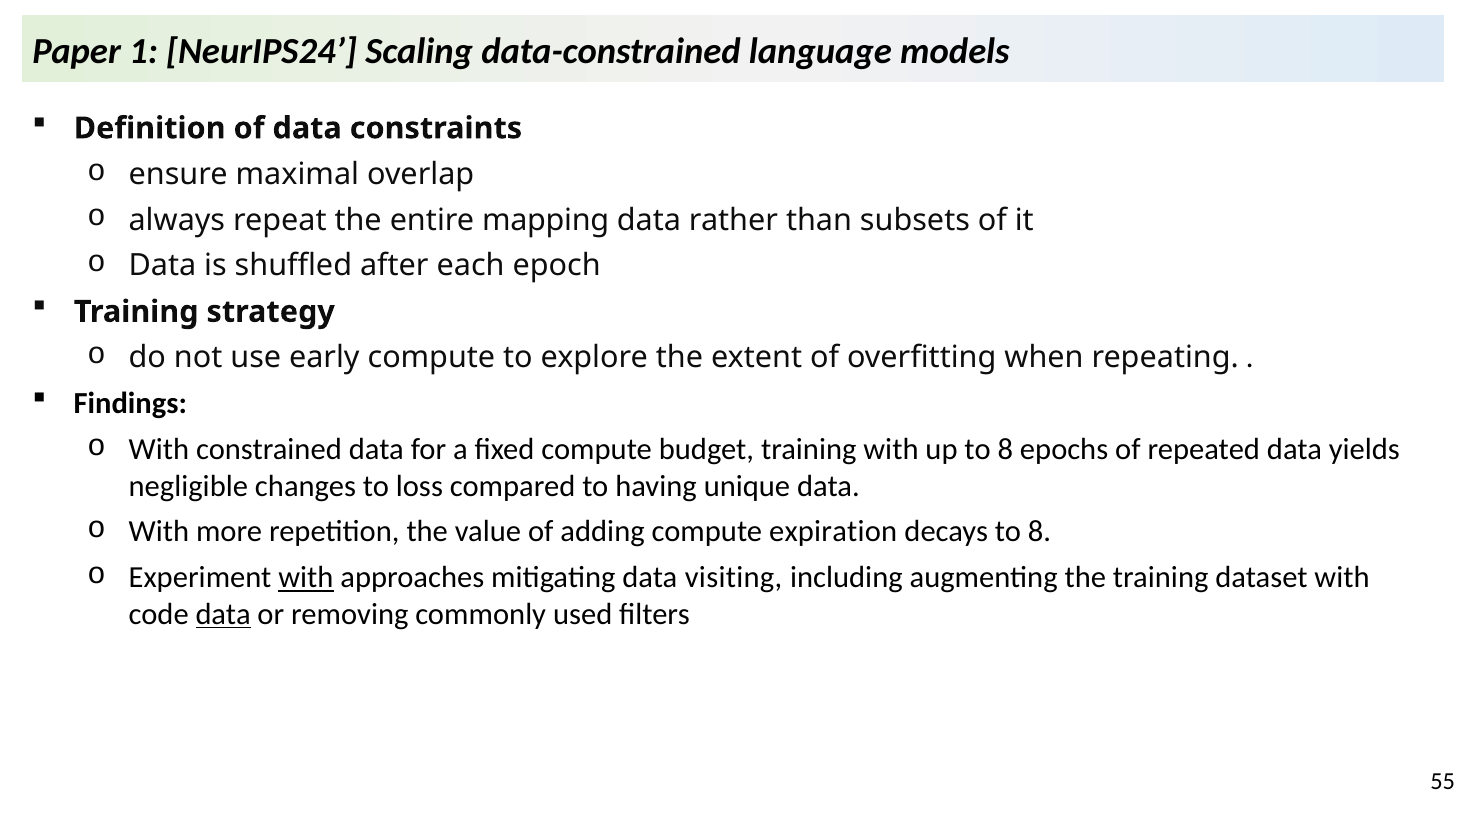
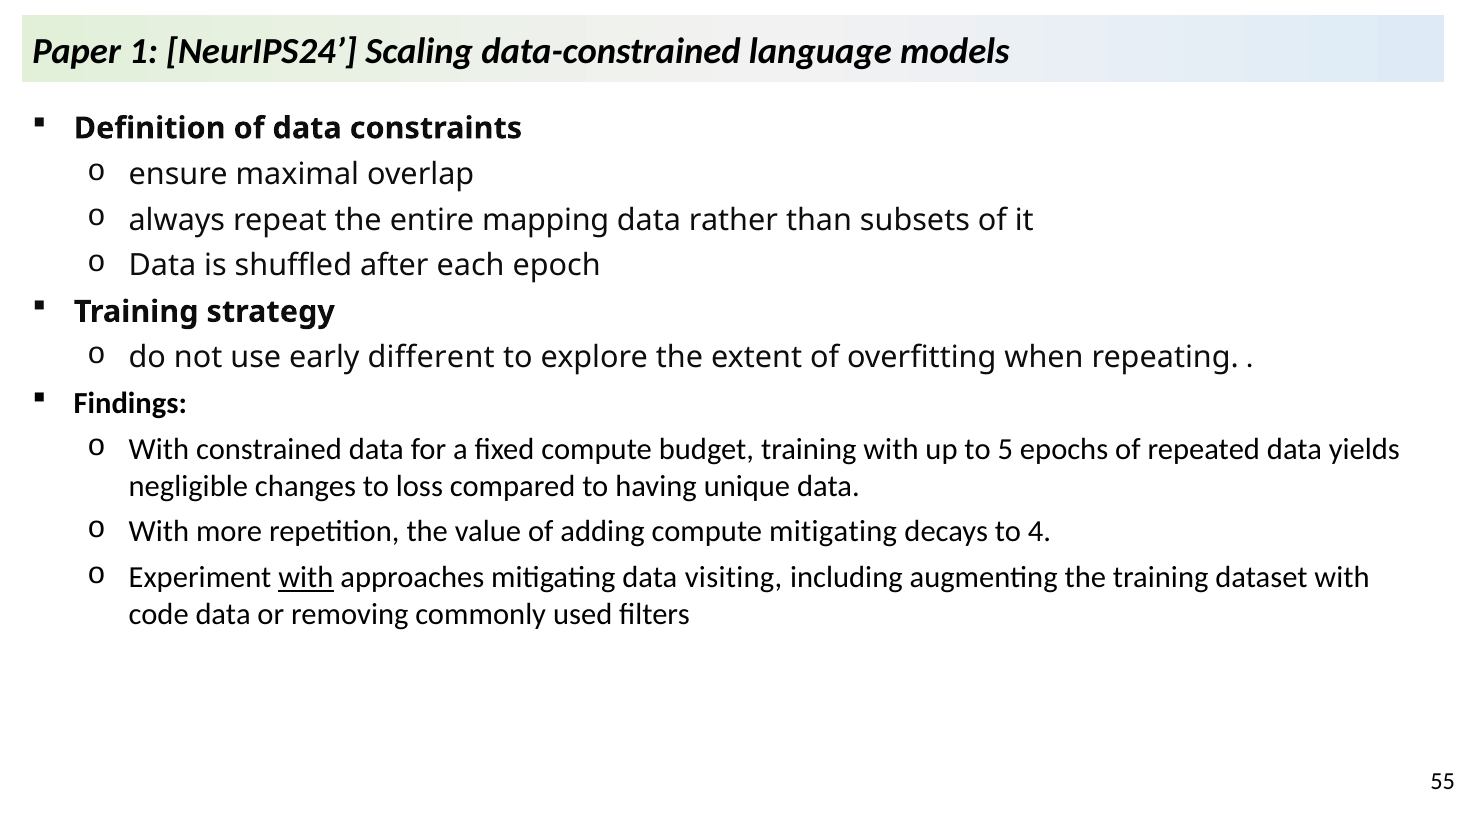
early compute: compute -> different (431, 357)
up to 8: 8 -> 5 (1005, 449)
compute expiration: expiration -> mitigating (833, 532)
decays to 8: 8 -> 4 (1040, 532)
data underline: present -> none (223, 614)
